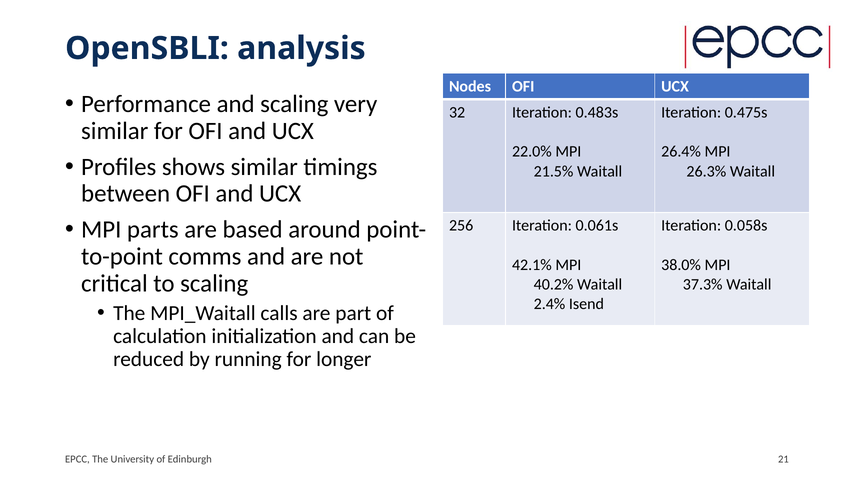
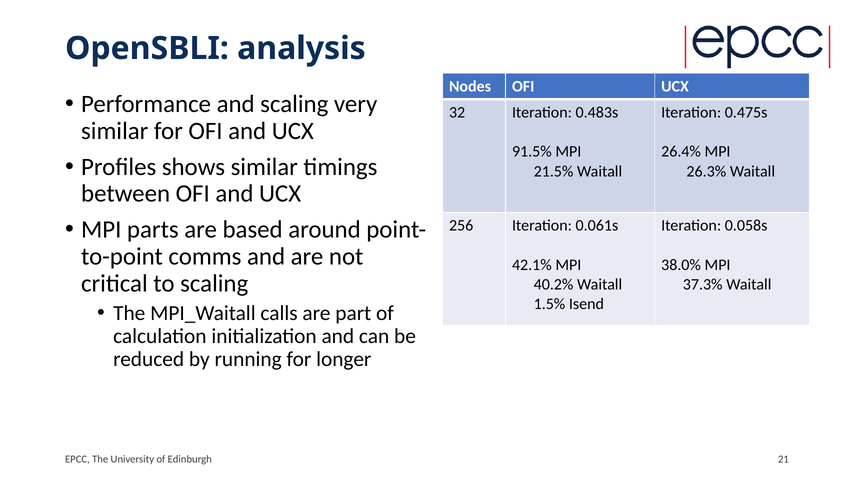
22.0%: 22.0% -> 91.5% (532, 151)
2.4%: 2.4% -> 1.5% (549, 303)
